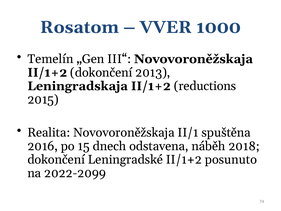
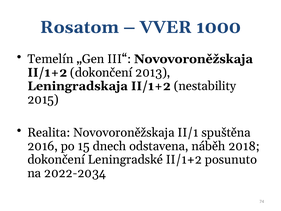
reductions: reductions -> nestability (205, 86)
2022-2099: 2022-2099 -> 2022-2034 (75, 173)
